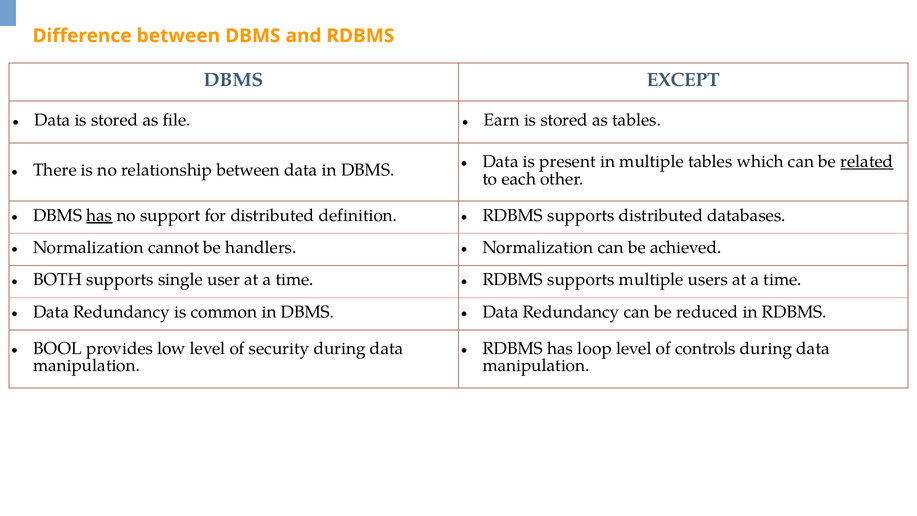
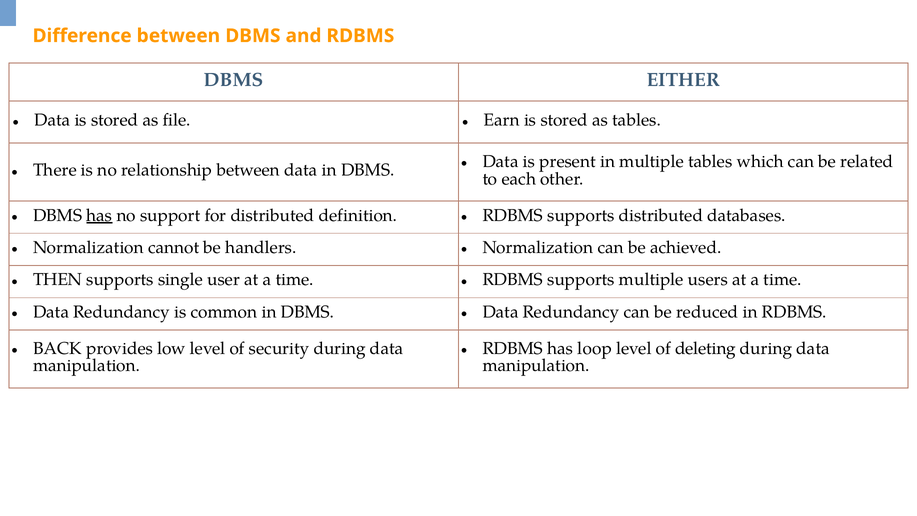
EXCEPT: EXCEPT -> EITHER (683, 80)
related underline: present -> none (867, 162)
BOTH: BOTH -> THEN (58, 280)
BOOL: BOOL -> BACK (57, 348)
controls: controls -> deleting (706, 348)
